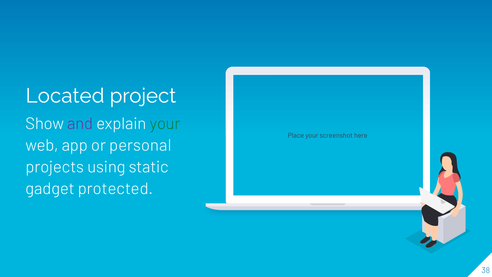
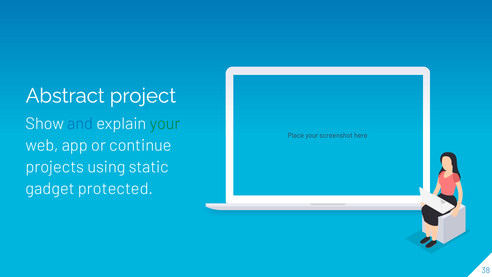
Located: Located -> Abstract (65, 96)
and colour: purple -> blue (80, 124)
personal: personal -> continue (140, 145)
